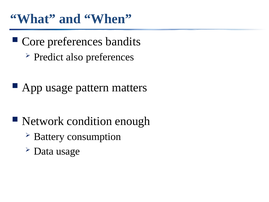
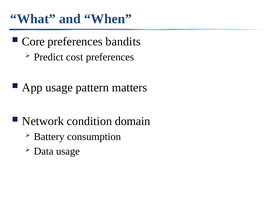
also: also -> cost (75, 57)
enough: enough -> domain (133, 121)
